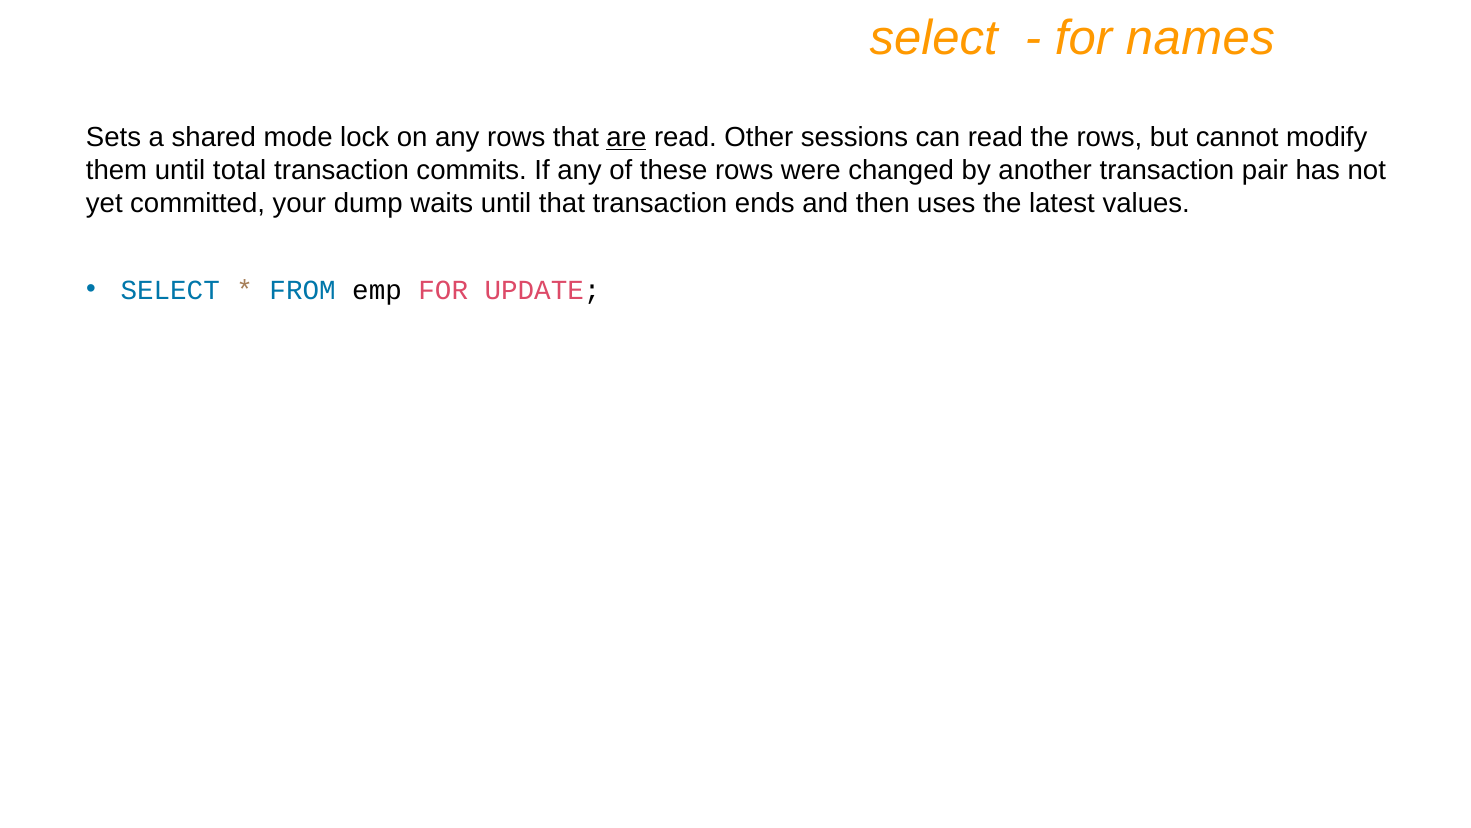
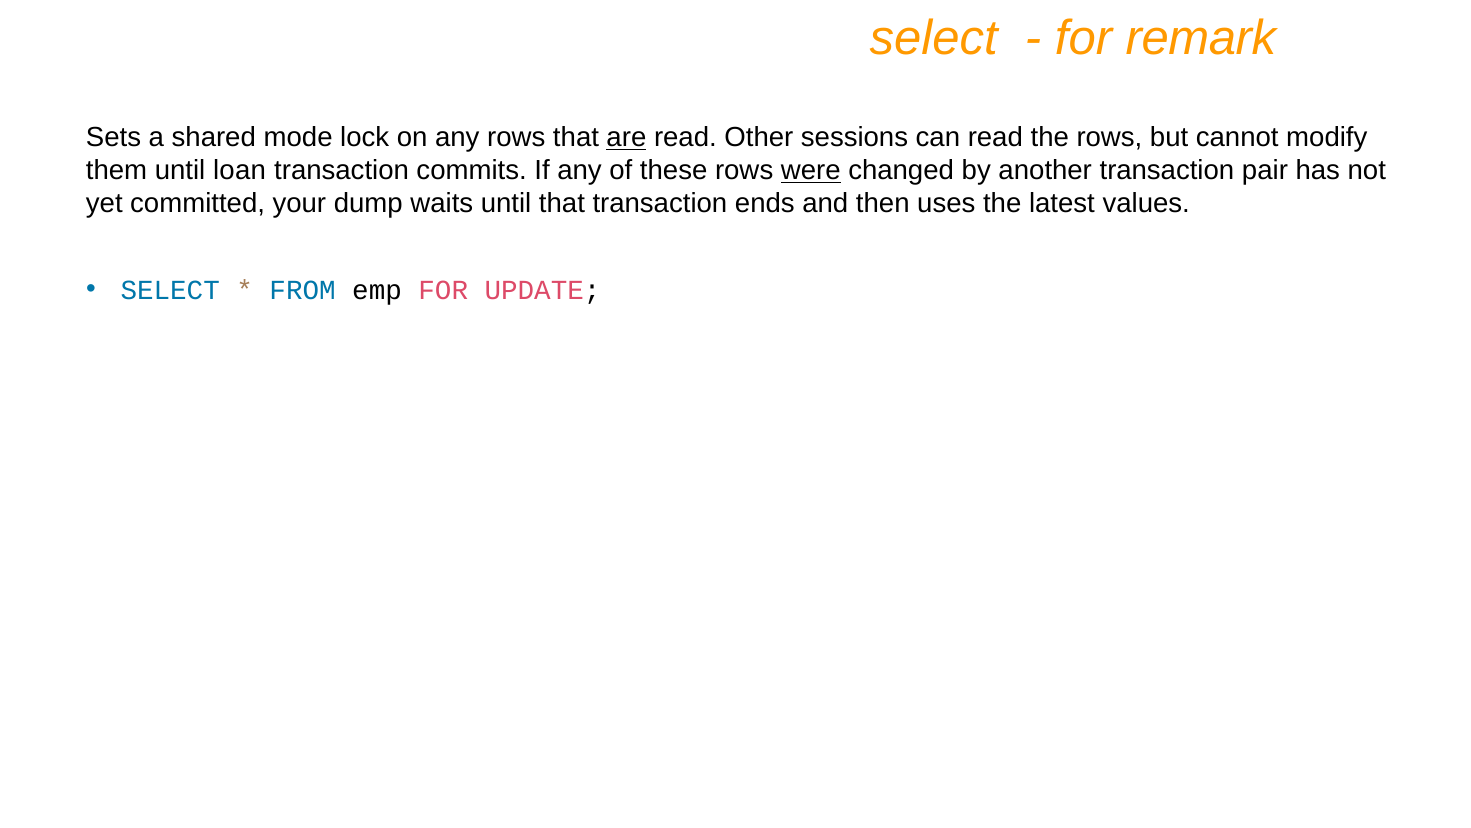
names: names -> remark (1201, 38)
total: total -> loan (240, 171)
were underline: none -> present (811, 171)
